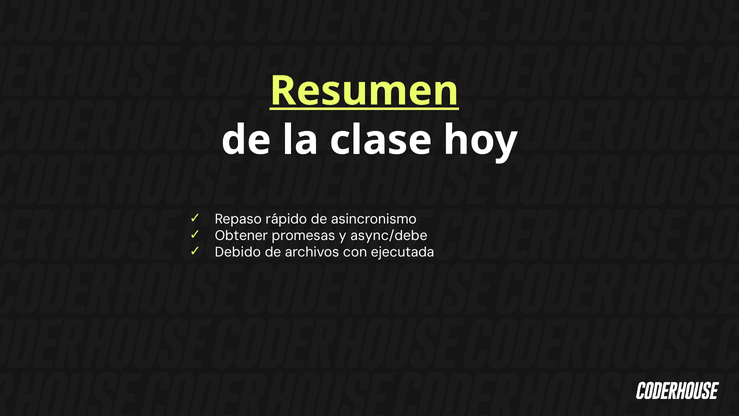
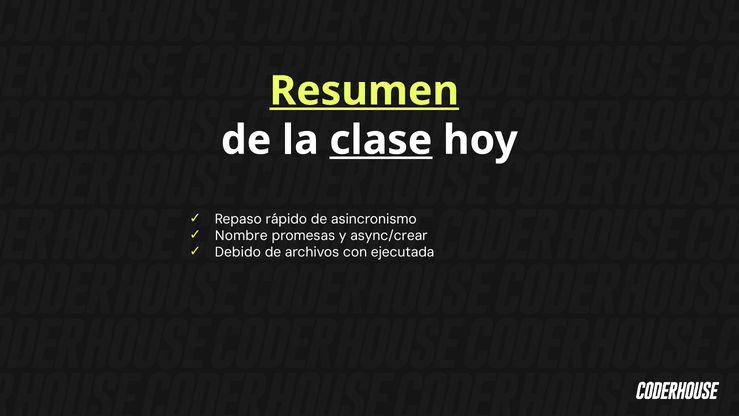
clase underline: none -> present (381, 140)
Obtener: Obtener -> Nombre (241, 236)
async/debe: async/debe -> async/crear (389, 236)
